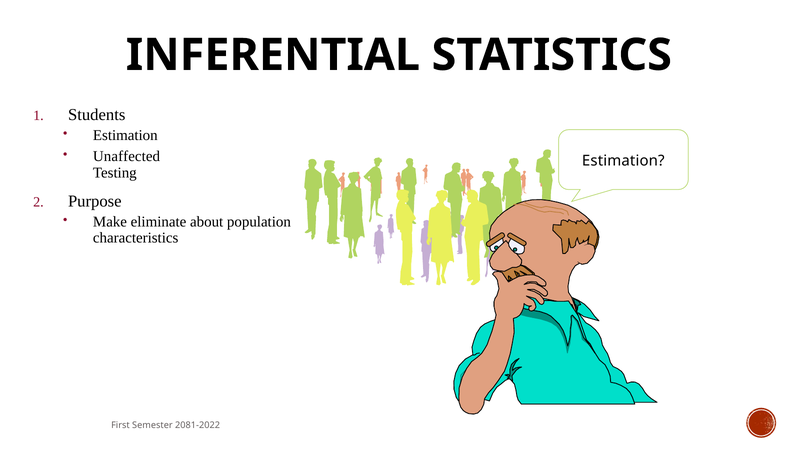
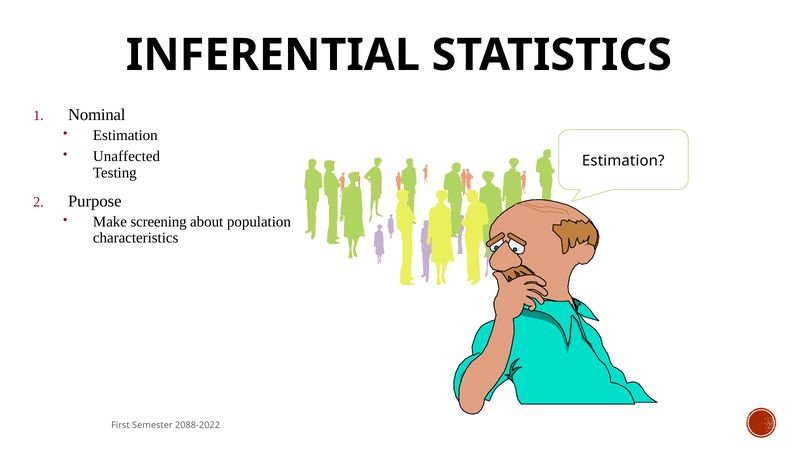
Students: Students -> Nominal (97, 115)
eliminate: eliminate -> screening (159, 222)
2081-2022: 2081-2022 -> 2088-2022 (198, 425)
